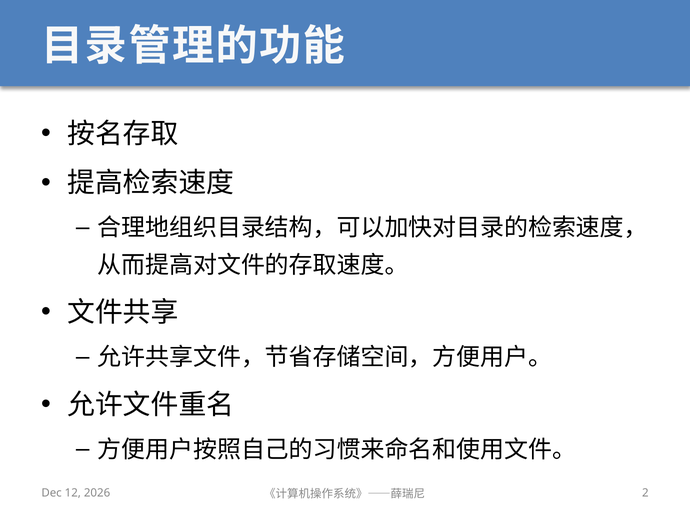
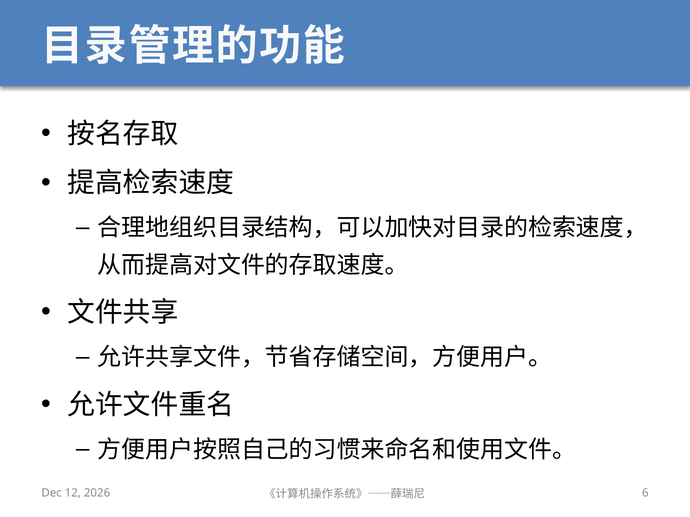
2: 2 -> 6 (645, 493)
